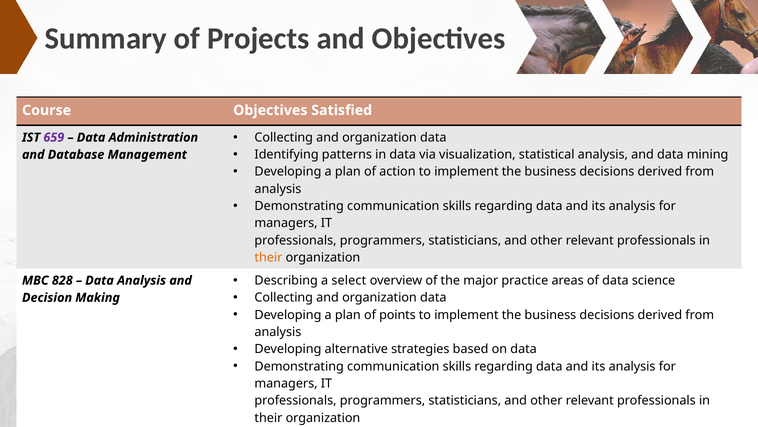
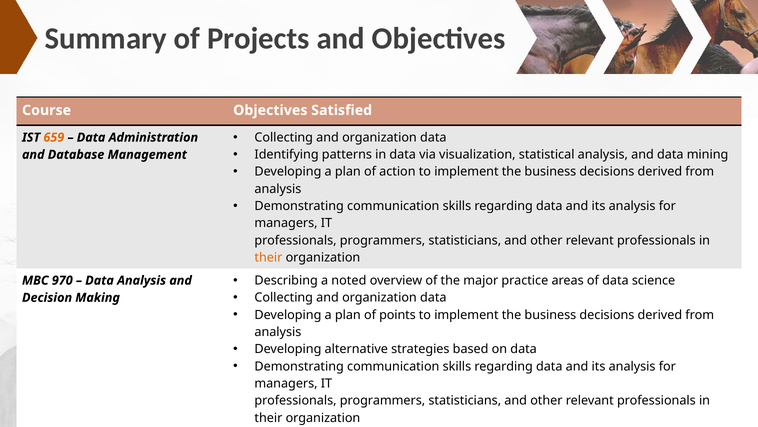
659 colour: purple -> orange (54, 137)
select: select -> noted (349, 280)
828: 828 -> 970 (62, 280)
